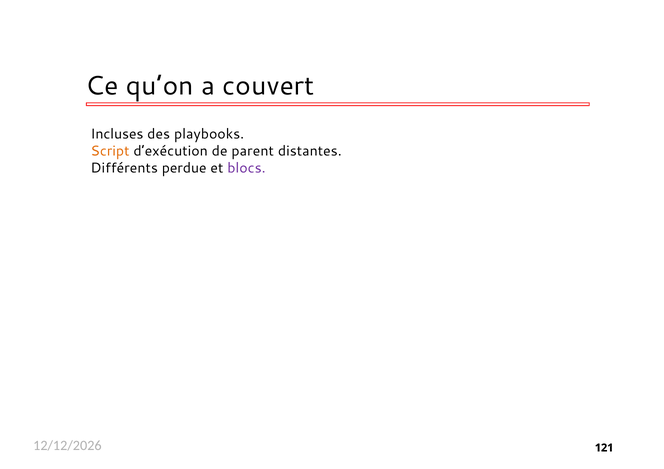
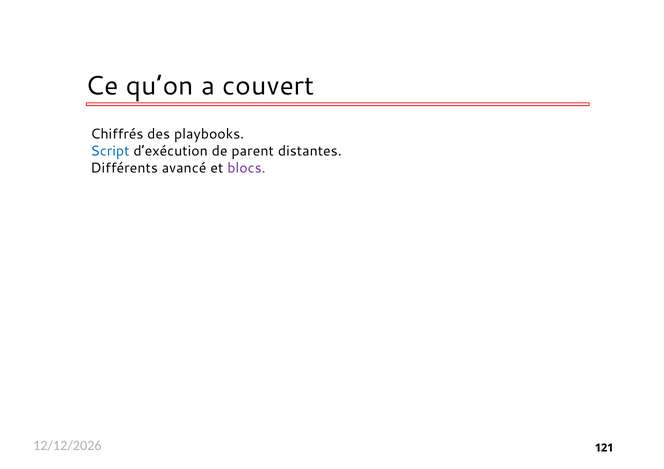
Incluses: Incluses -> Chiffrés (117, 134)
Script colour: orange -> blue (110, 151)
perdue: perdue -> avancé (184, 168)
